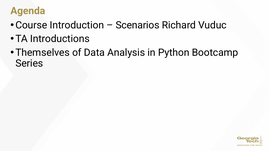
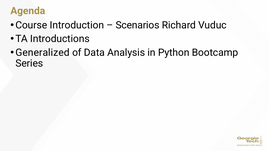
Themselves: Themselves -> Generalized (43, 53)
